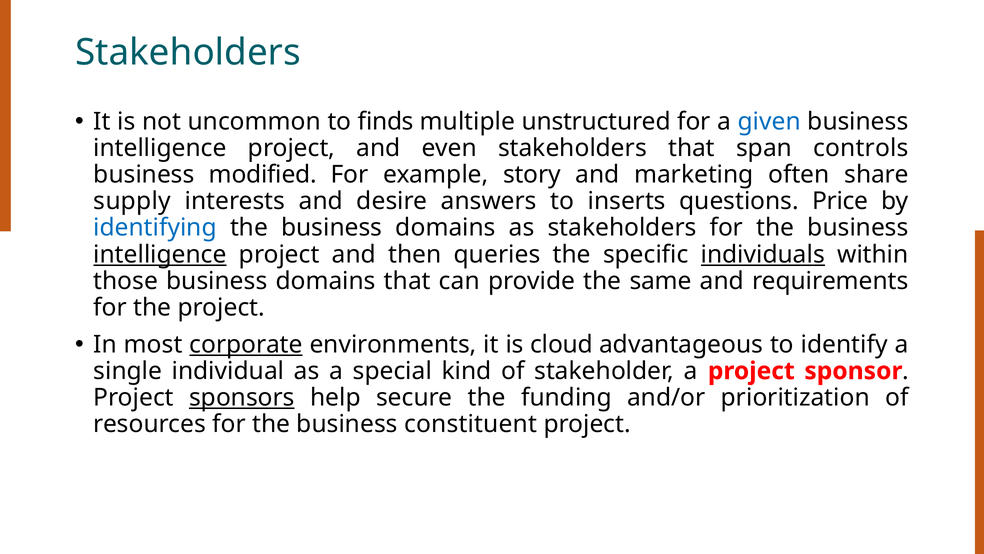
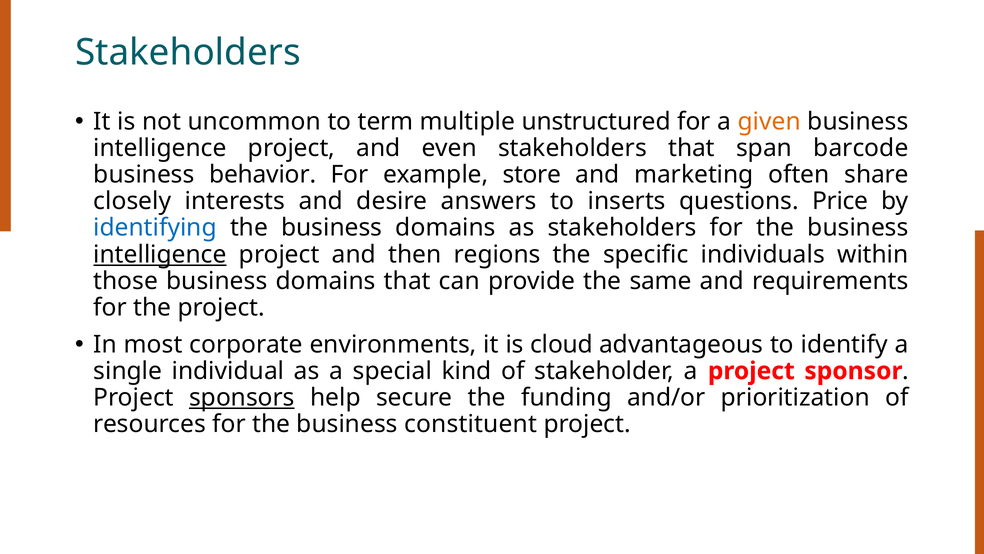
finds: finds -> term (386, 121)
given colour: blue -> orange (769, 121)
controls: controls -> barcode (861, 148)
modified: modified -> behavior (263, 175)
story: story -> store (532, 175)
supply: supply -> closely (132, 201)
queries: queries -> regions (497, 254)
individuals underline: present -> none (763, 254)
corporate underline: present -> none (246, 344)
